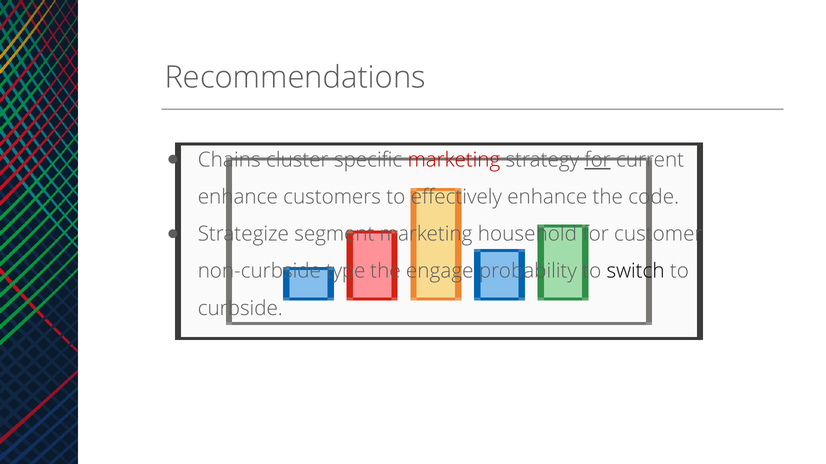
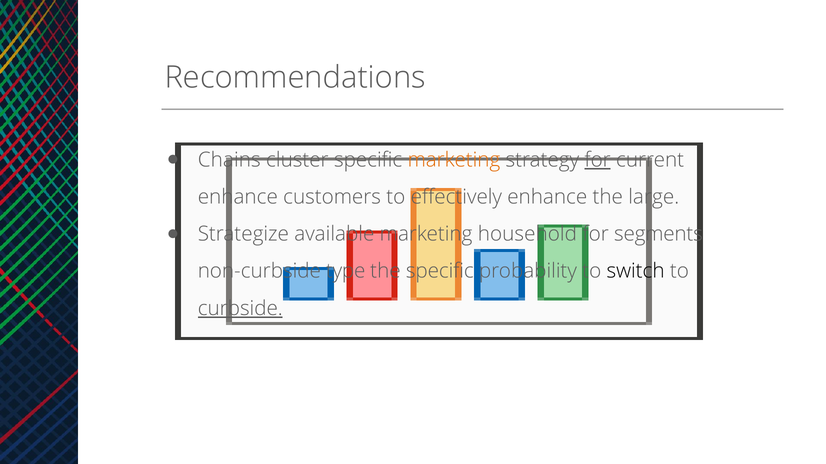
marketing colour: red -> orange (454, 160)
code: code -> large (654, 197)
segment: segment -> available (334, 234)
customer: customer -> segments (658, 234)
the engage: engage -> specific (440, 272)
curbside underline: none -> present (240, 309)
